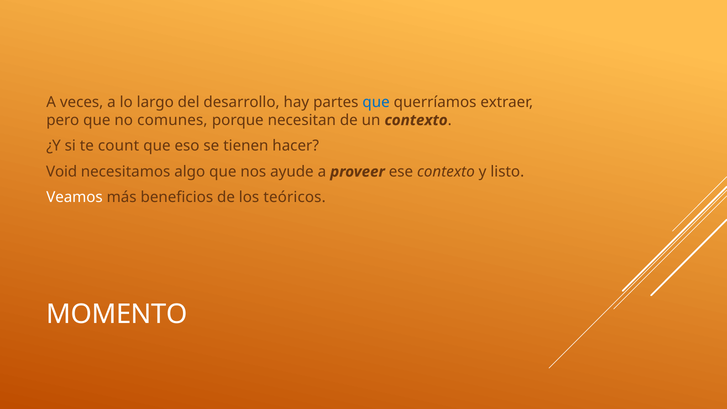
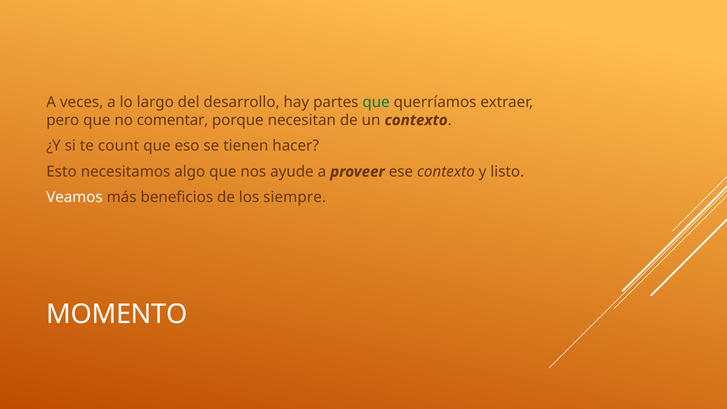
que colour: blue -> green (376, 102)
comunes: comunes -> comentar (173, 120)
Void: Void -> Esto (62, 172)
teóricos: teóricos -> siempre (295, 197)
